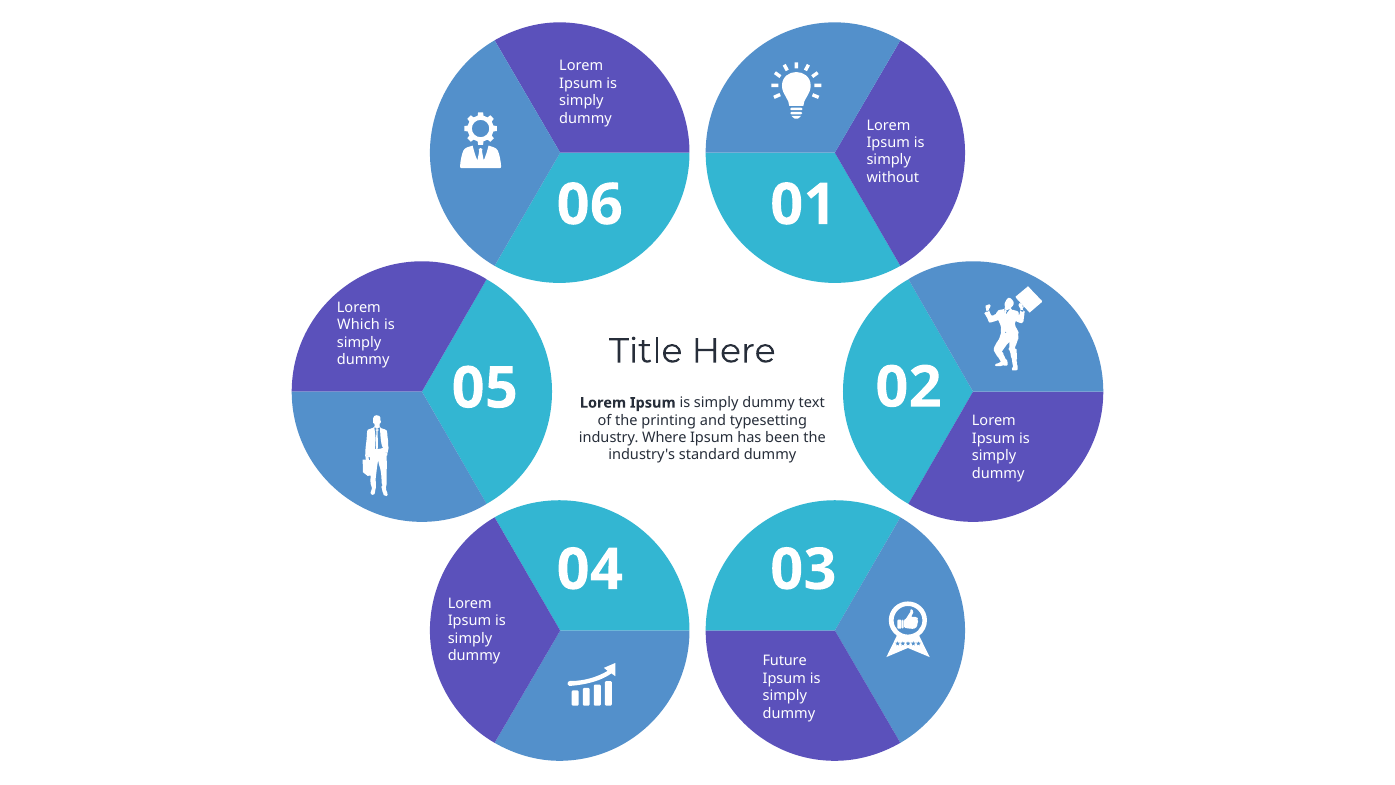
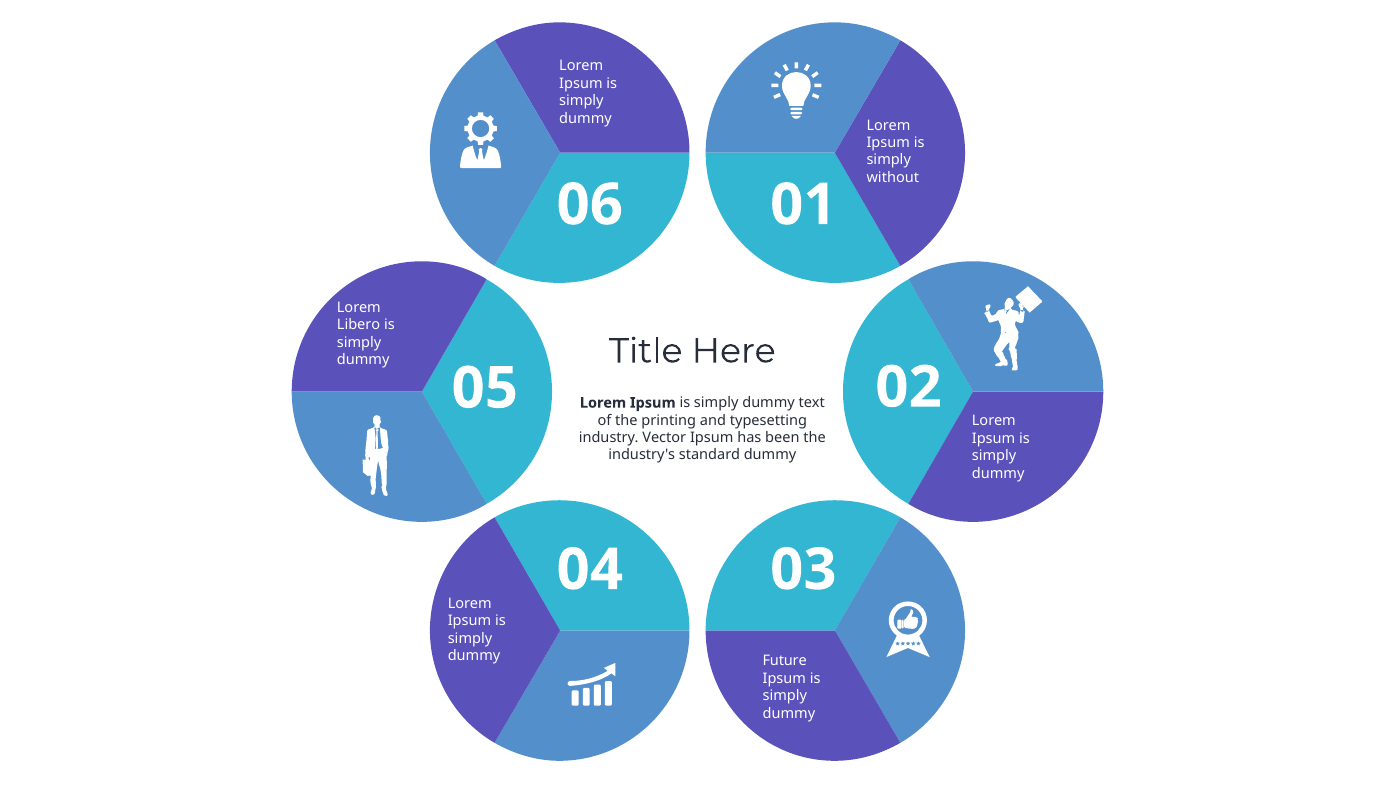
Which: Which -> Libero (359, 325)
Where: Where -> Vector (664, 438)
